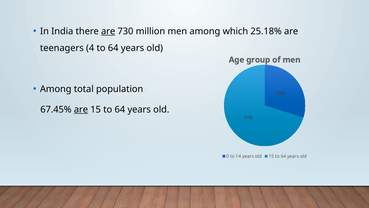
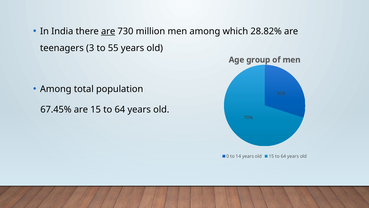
25.18%: 25.18% -> 28.82% (266, 31)
4: 4 -> 3 (90, 48)
64: 64 -> 55 (113, 48)
are underline: present -> none (81, 109)
